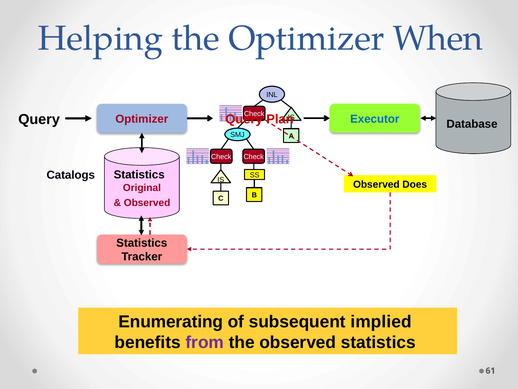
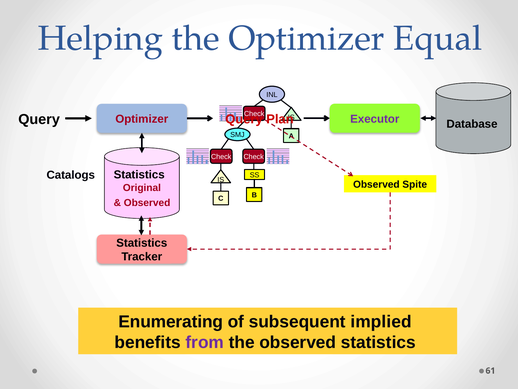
When: When -> Equal (438, 38)
Executor colour: blue -> purple (375, 119)
Does: Does -> Spite (415, 184)
